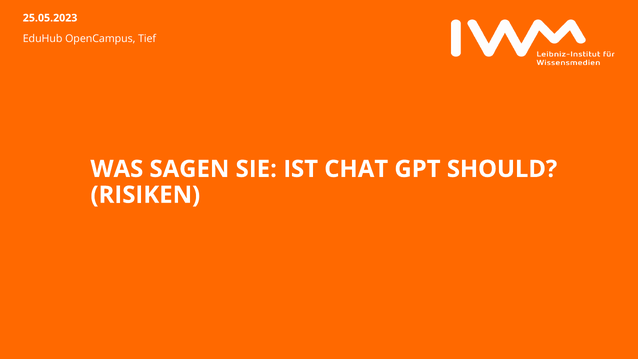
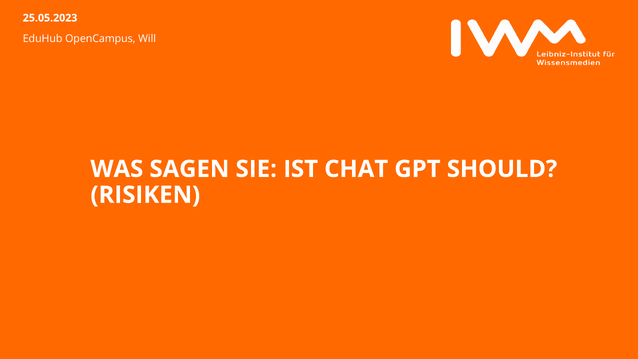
Tief: Tief -> Will (147, 39)
